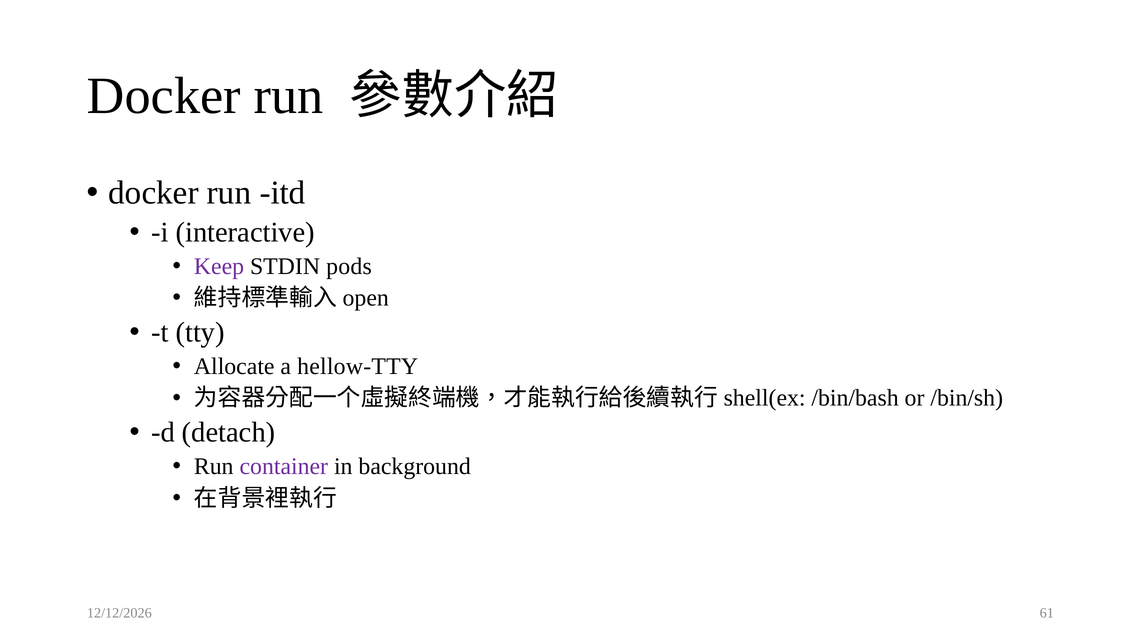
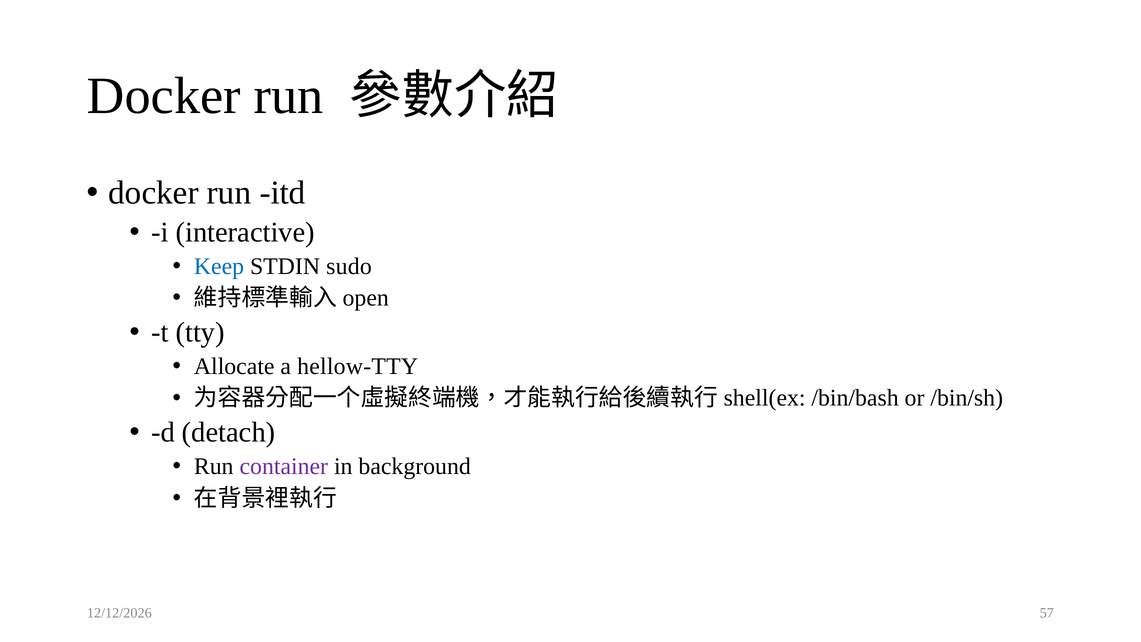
Keep colour: purple -> blue (219, 266)
pods: pods -> sudo (349, 266)
61: 61 -> 57 (1047, 613)
